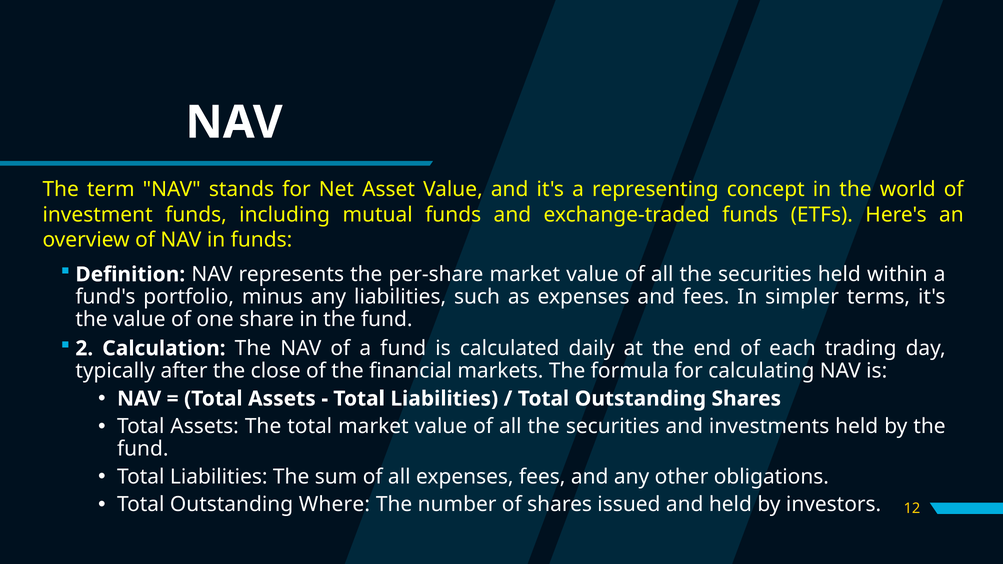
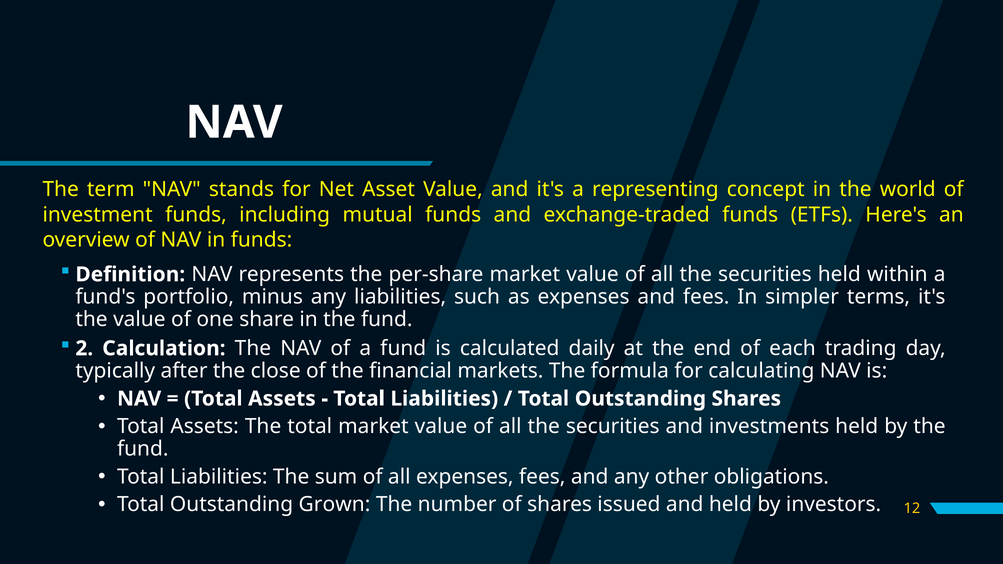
Where: Where -> Grown (334, 505)
